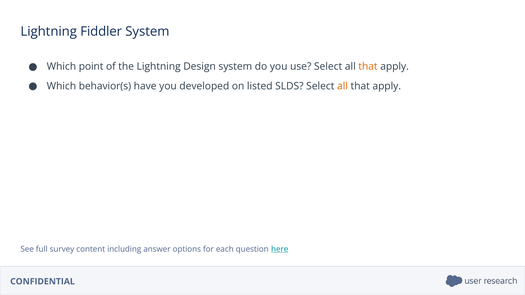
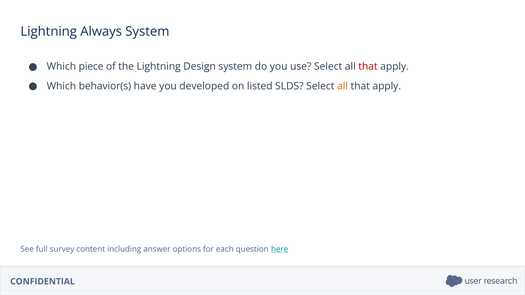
Fiddler: Fiddler -> Always (101, 32)
point: point -> piece (91, 67)
that colour: orange -> red (368, 67)
